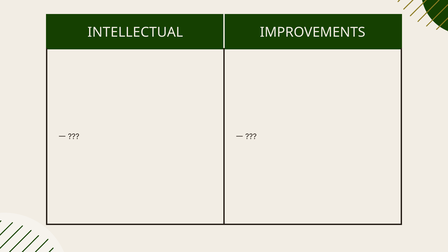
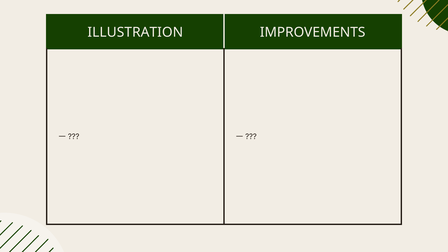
INTELLECTUAL: INTELLECTUAL -> ILLUSTRATION (135, 32)
